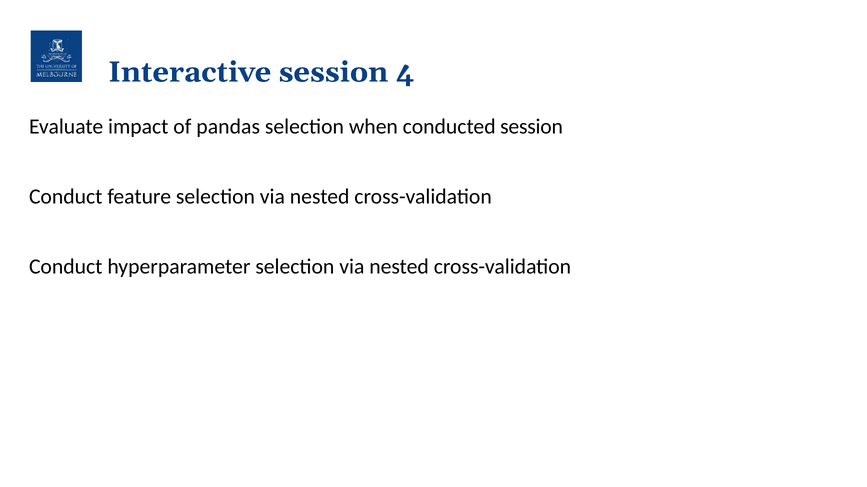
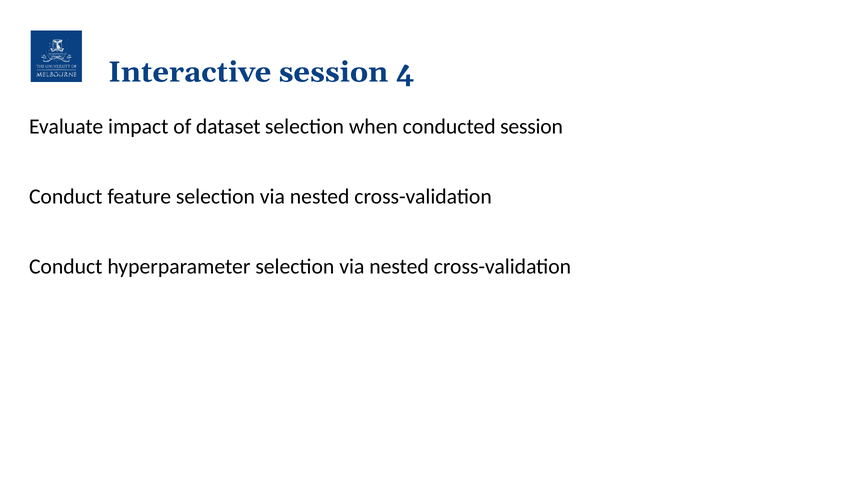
pandas: pandas -> dataset (228, 127)
